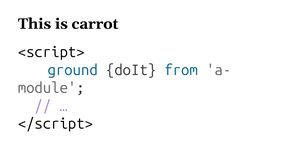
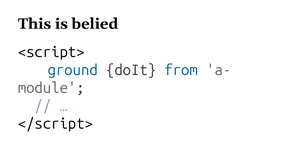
carrot: carrot -> belied (95, 24)
